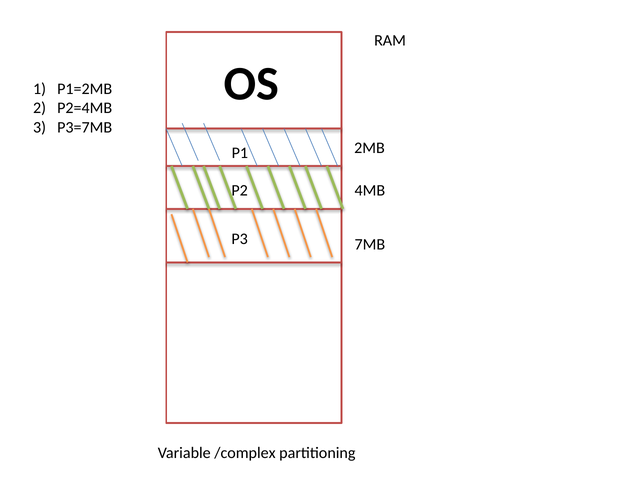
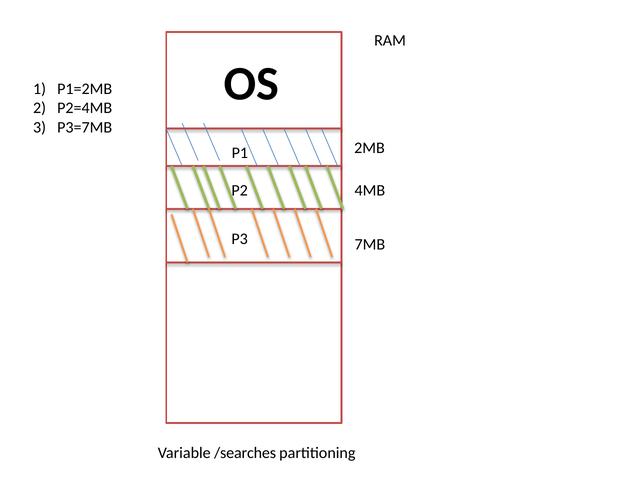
/complex: /complex -> /searches (245, 453)
